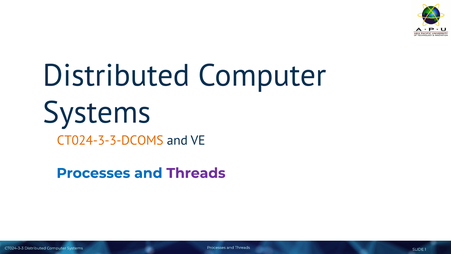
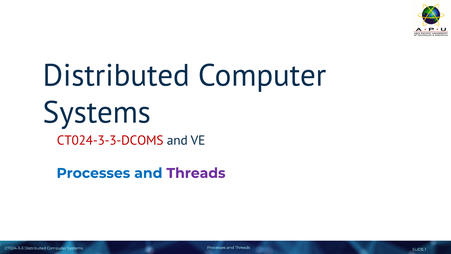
CT024-3-3-DCOMS colour: orange -> red (110, 140)
